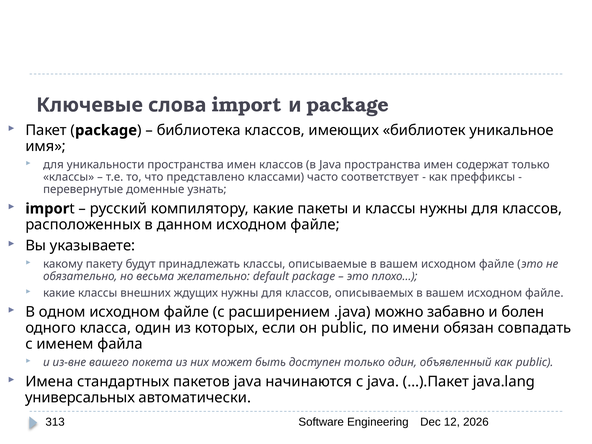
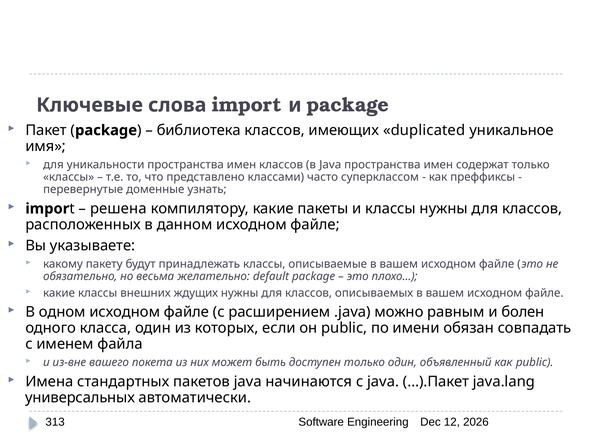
библиотек: библиотек -> duplicated (424, 130)
соответствует: соответствует -> суперклассом (380, 177)
русский: русский -> решена (118, 209)
забавно: забавно -> равным (456, 312)
